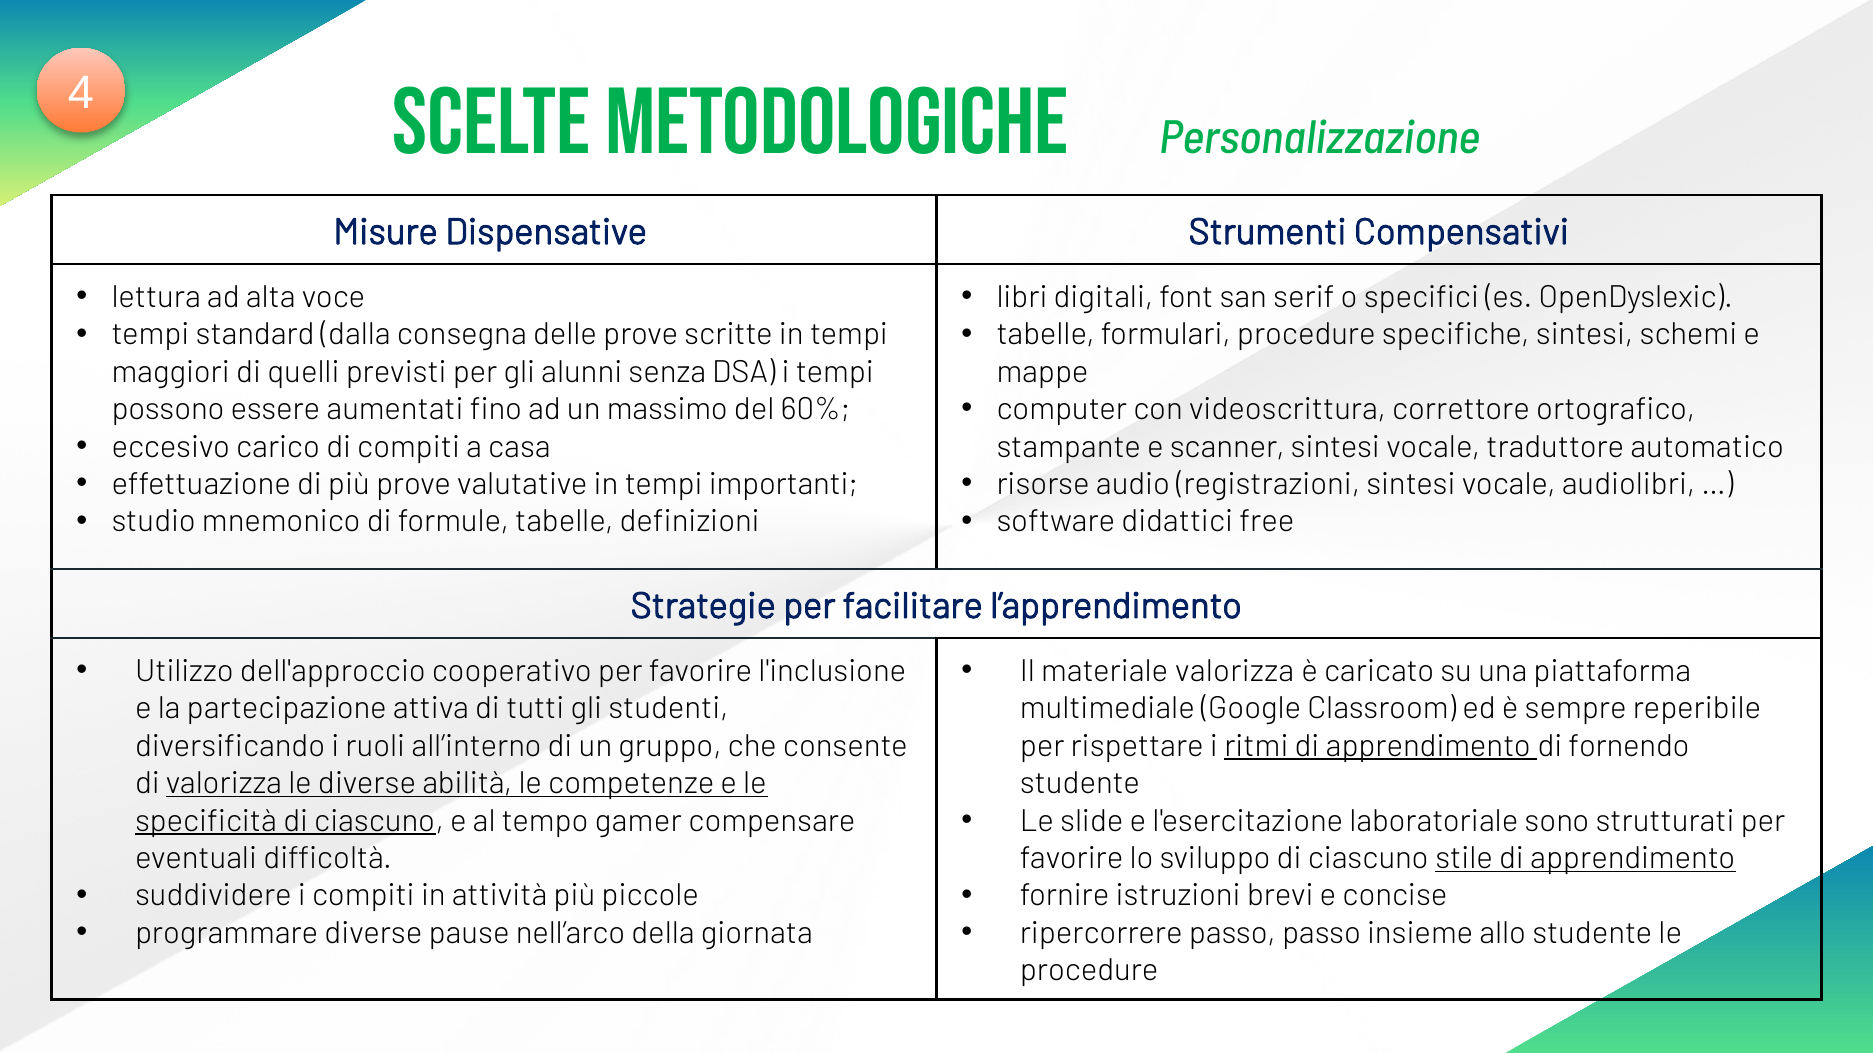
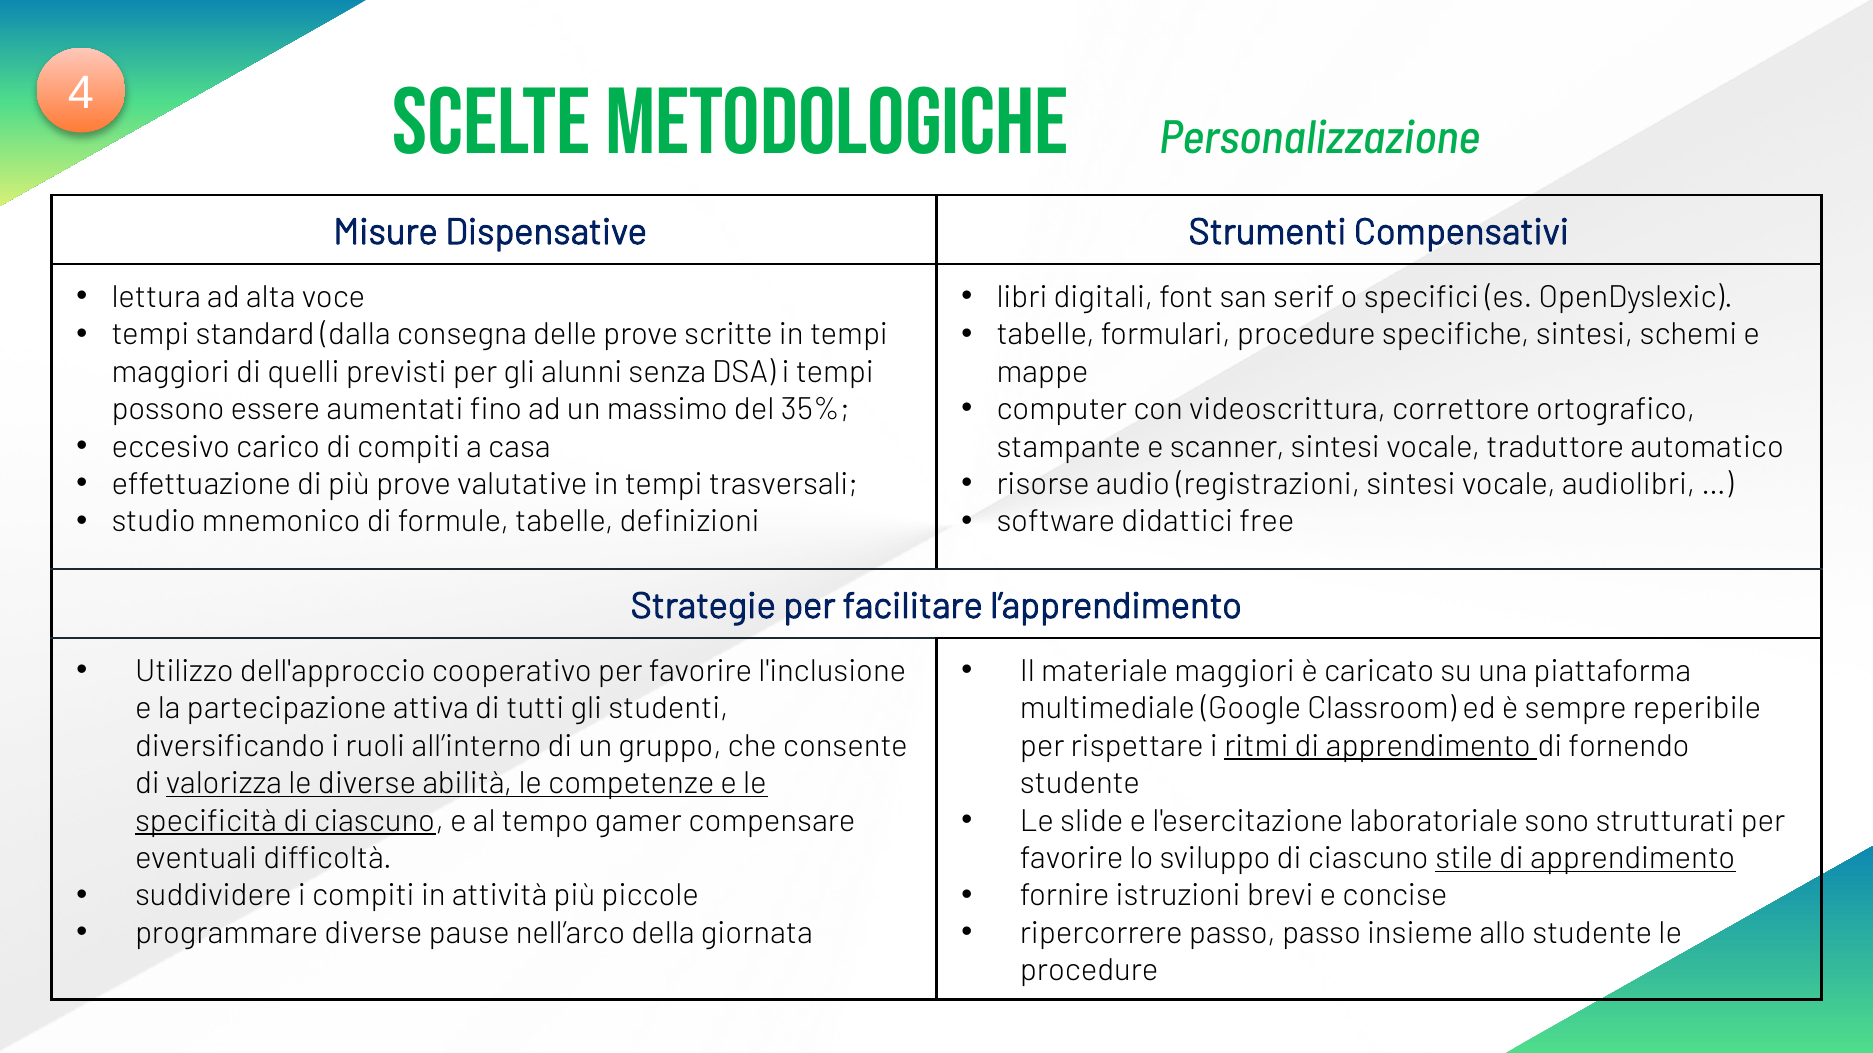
60%: 60% -> 35% (815, 410)
importanti: importanti -> trasversali (783, 485)
materiale valorizza: valorizza -> maggiori (1235, 671)
